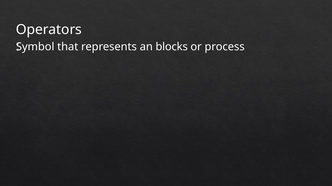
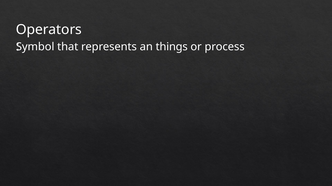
blocks: blocks -> things (172, 47)
